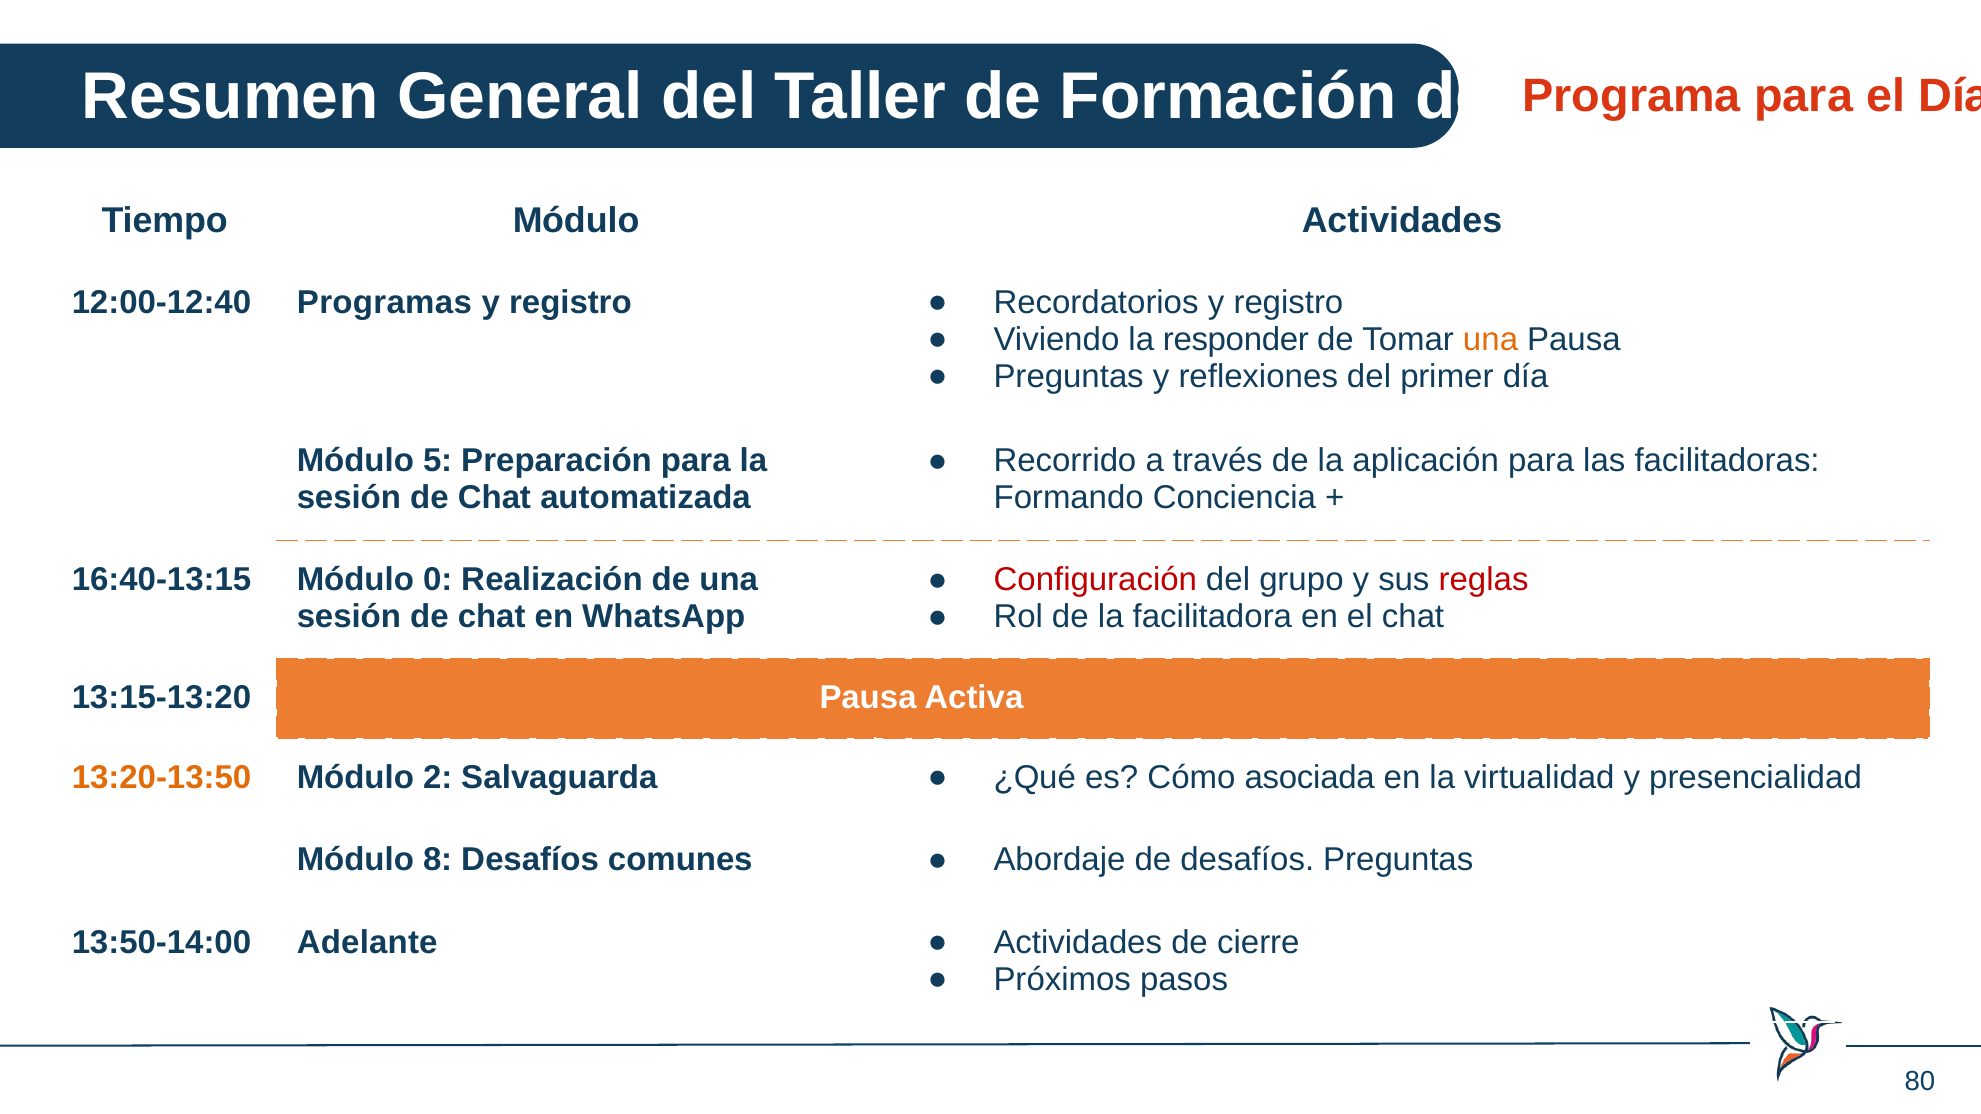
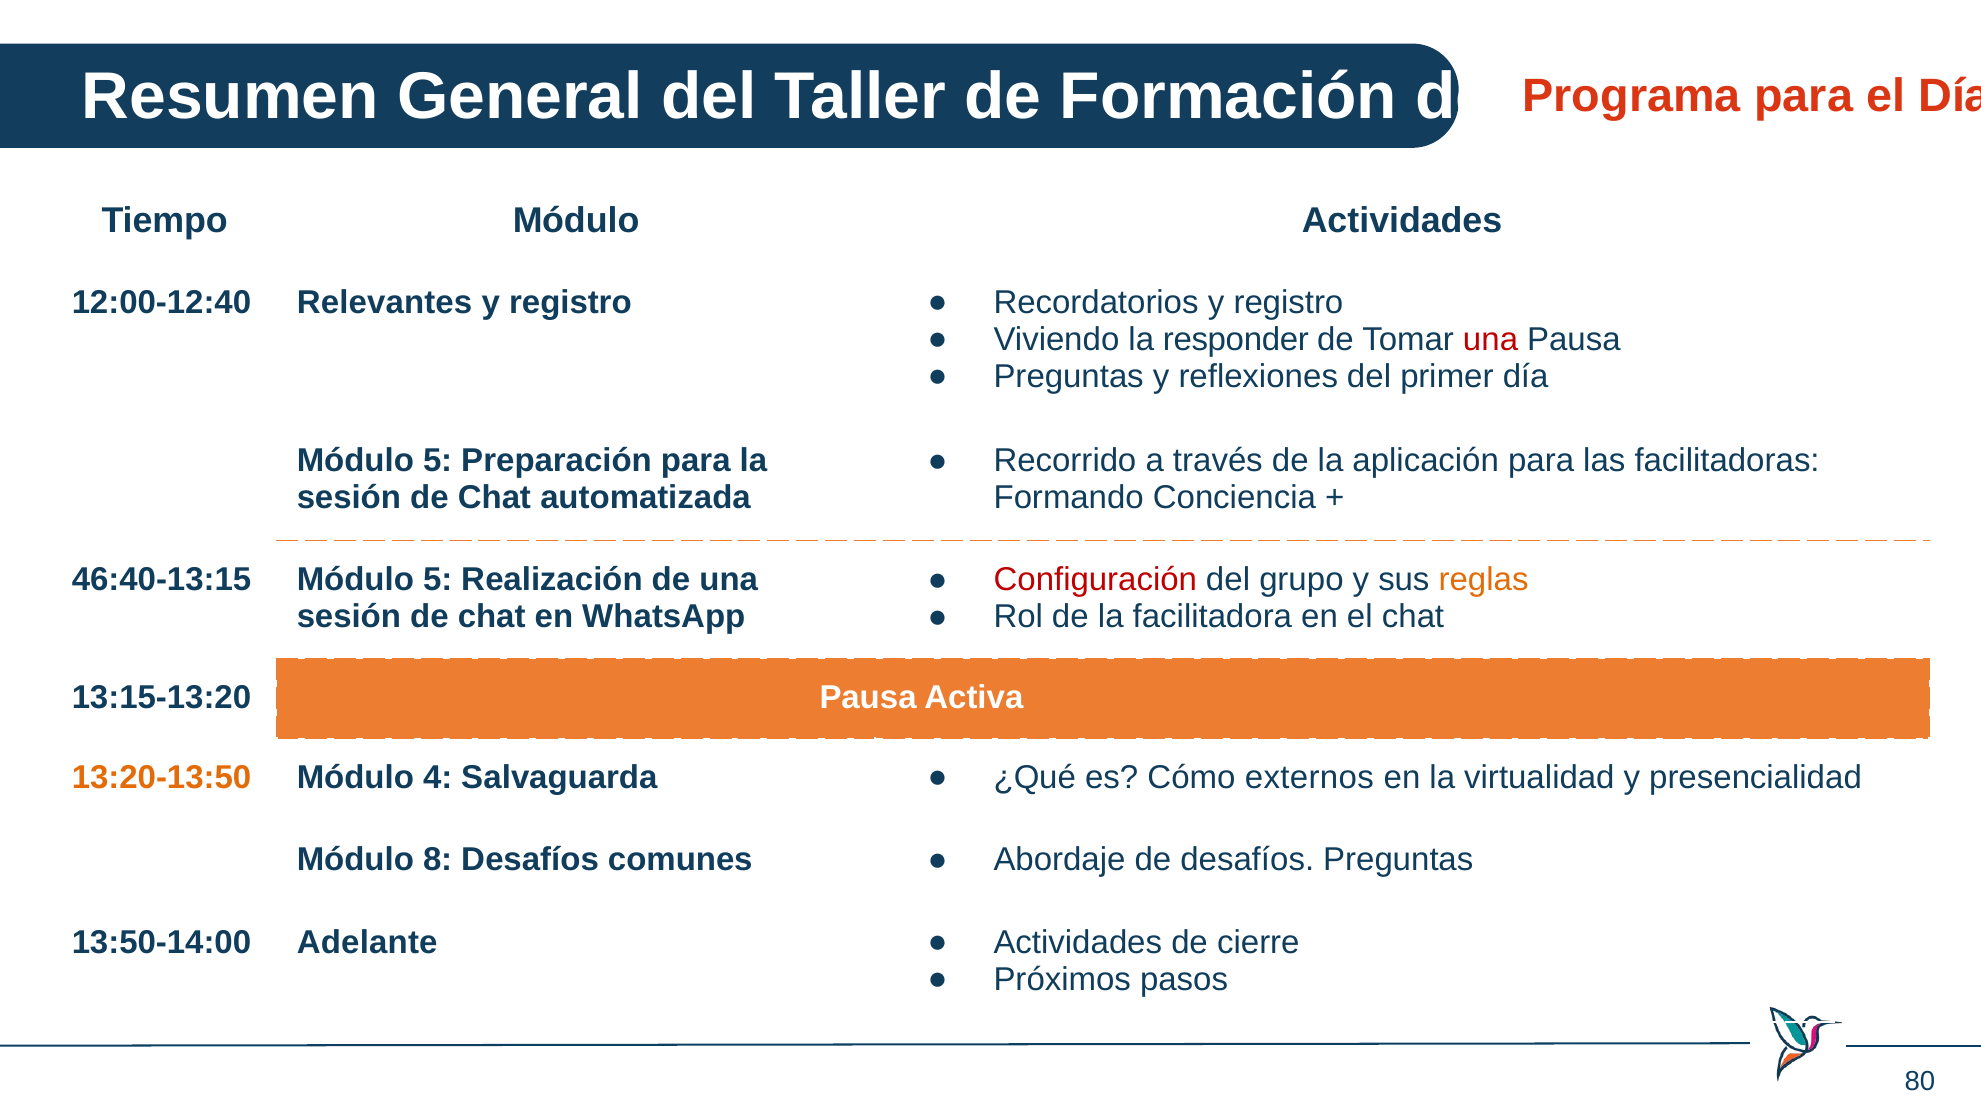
Programas: Programas -> Relevantes (385, 302)
una colour: orange -> red (1491, 339)
16:40-13:15: 16:40-13:15 -> 46:40-13:15 (162, 580)
0: 0 -> 5 (438, 580)
reglas colour: red -> orange (1484, 580)
Módulo 2: 2 -> 4 (438, 777)
asociada: asociada -> externos (1309, 777)
